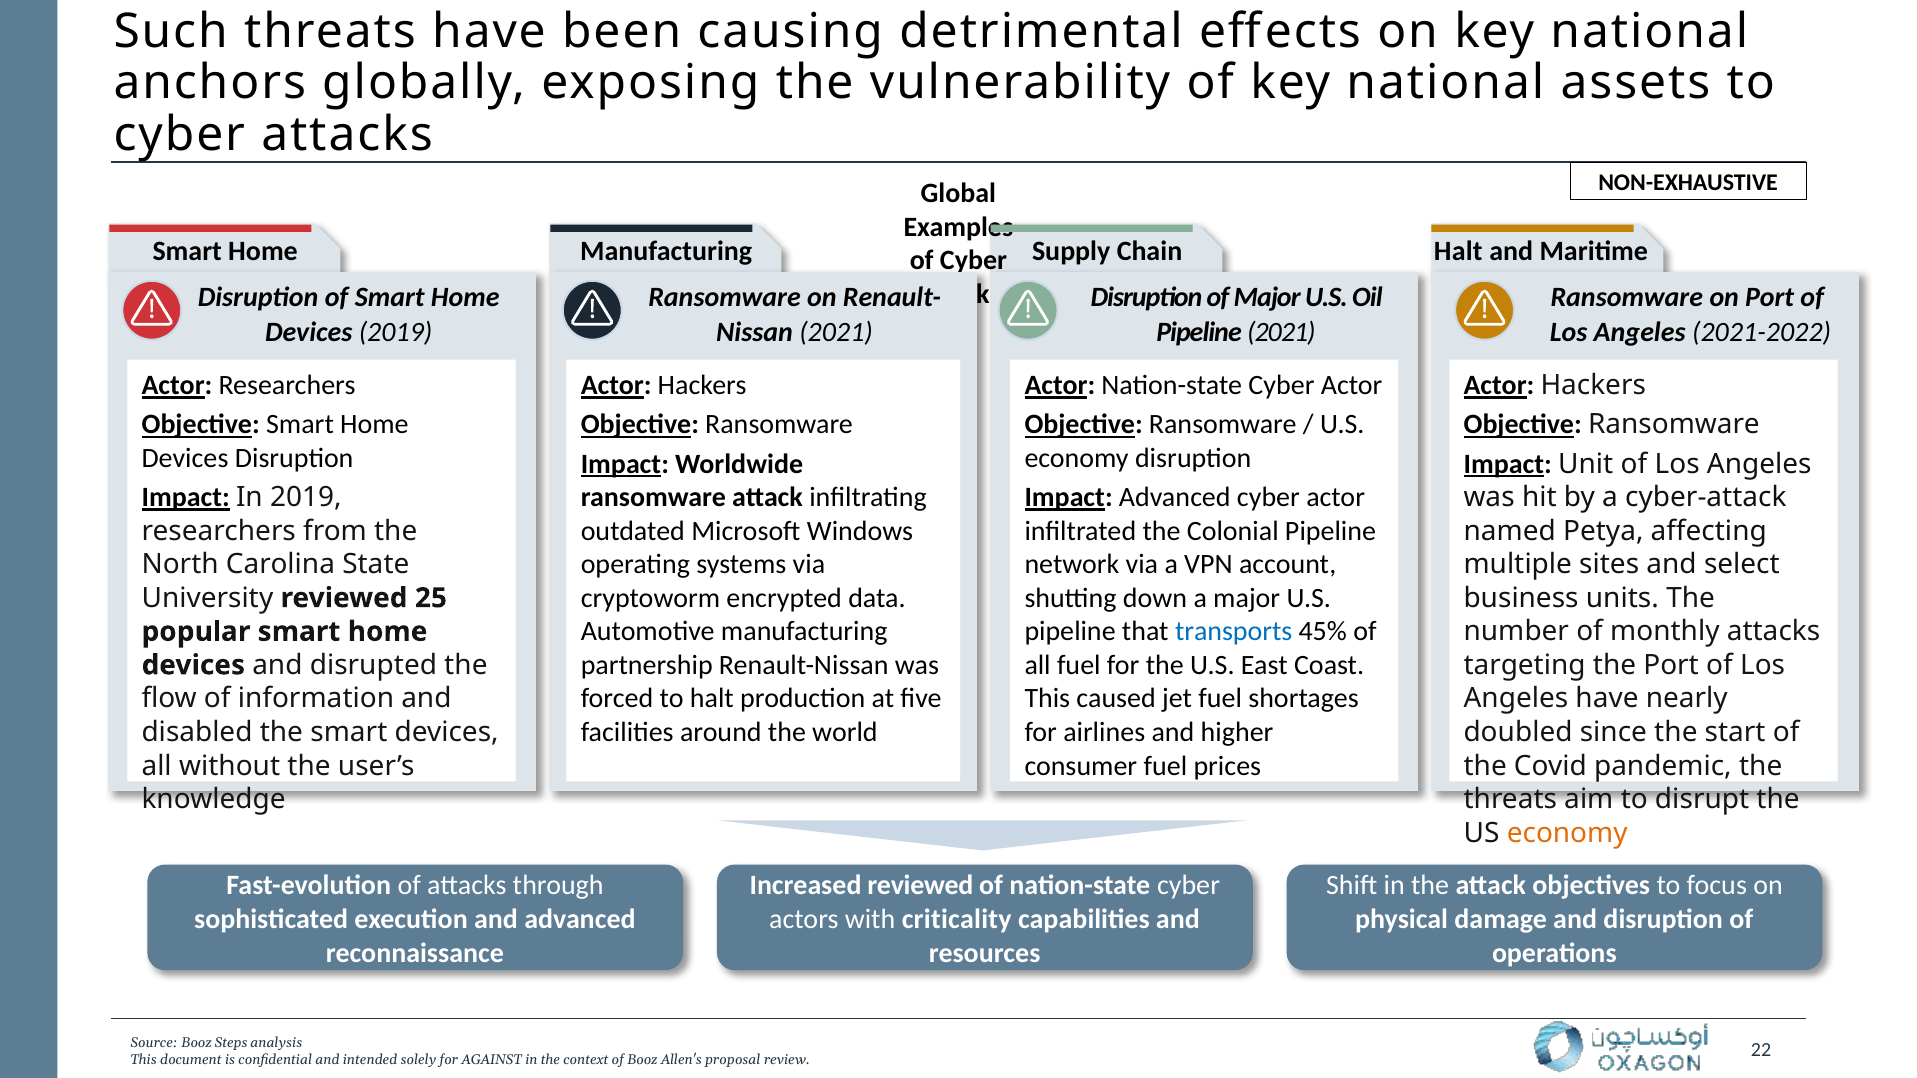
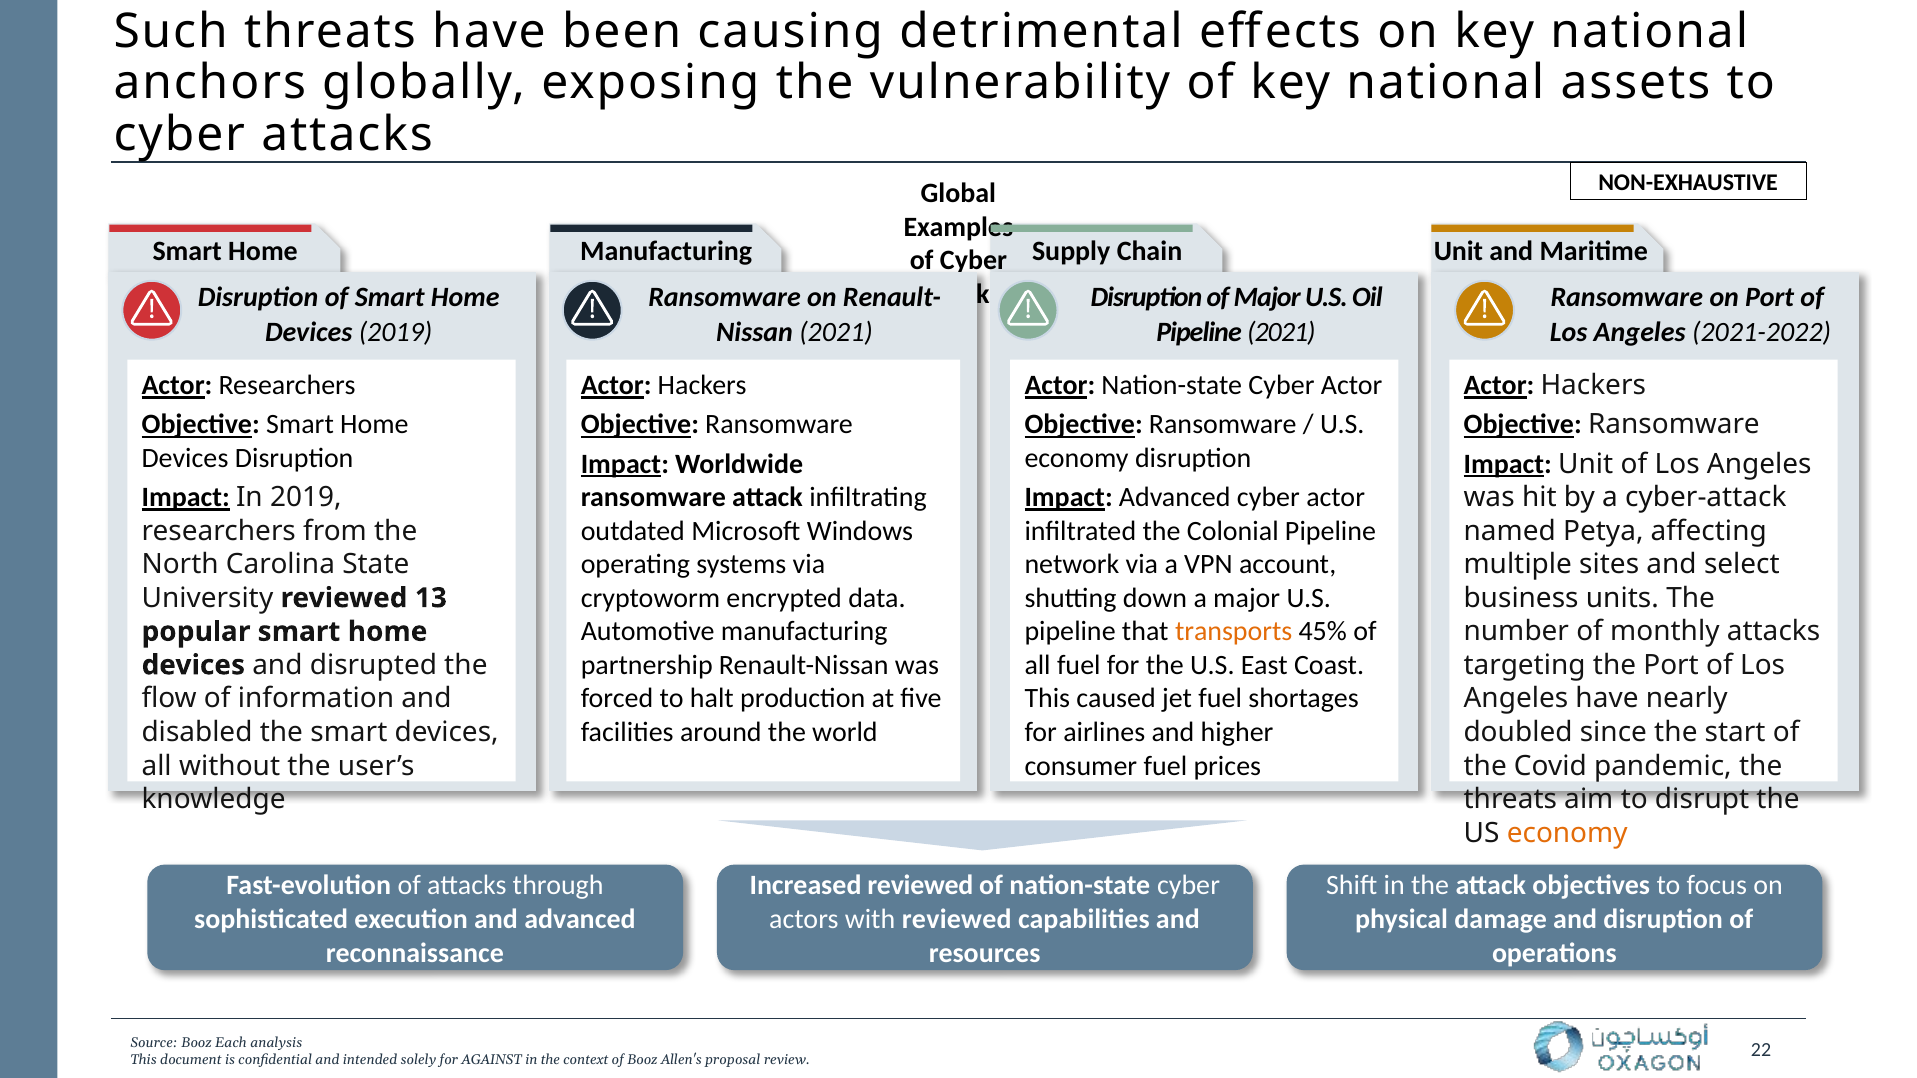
Manufacturing Halt: Halt -> Unit (1459, 252)
25: 25 -> 13 (431, 598)
transports colour: blue -> orange (1234, 632)
with criticality: criticality -> reviewed (957, 920)
Steps: Steps -> Each (231, 1044)
